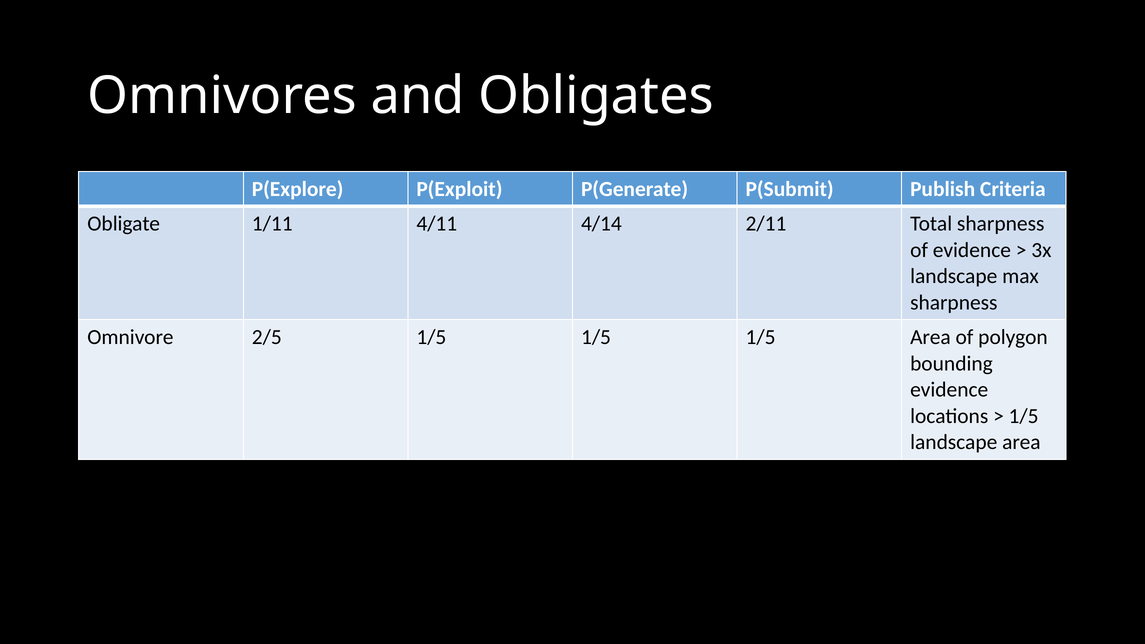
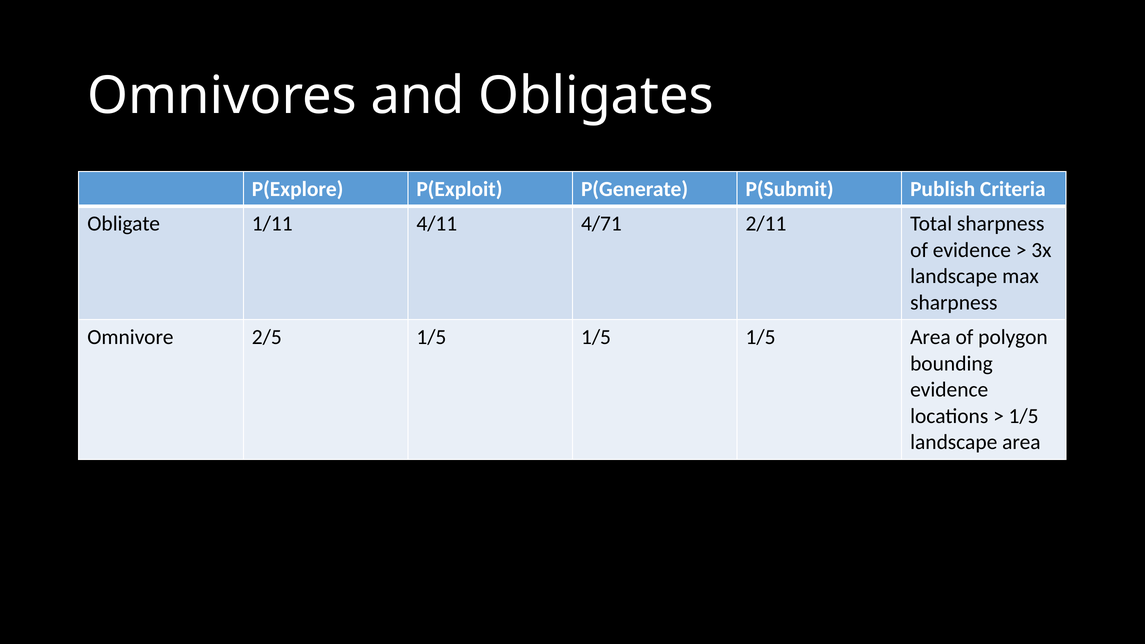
4/14: 4/14 -> 4/71 (601, 224)
